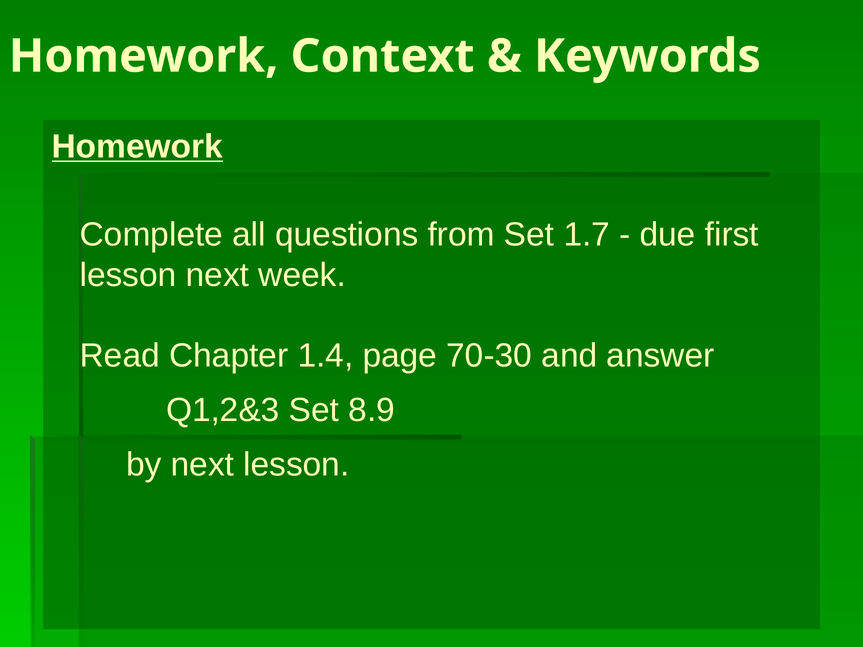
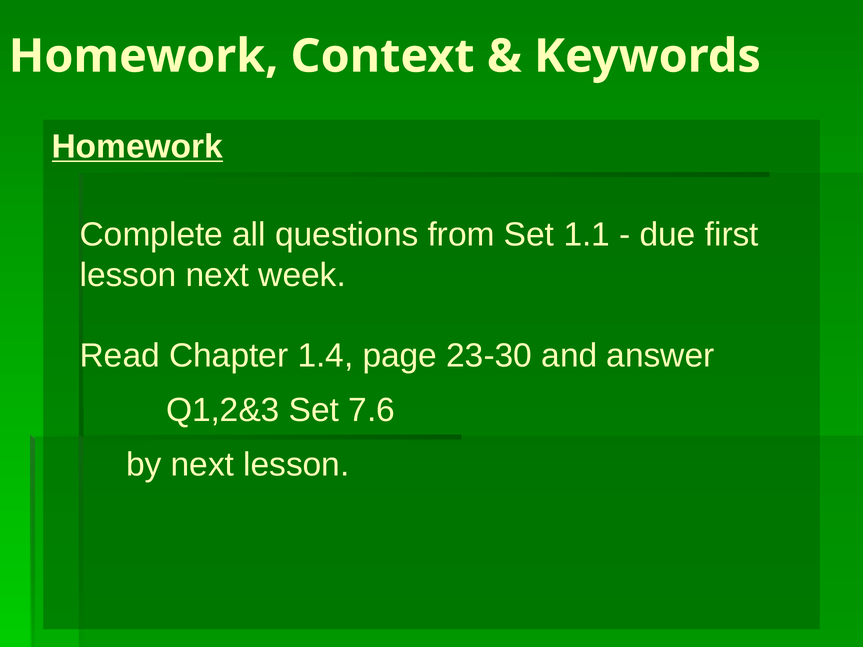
1.7: 1.7 -> 1.1 (587, 235)
70-30: 70-30 -> 23-30 (489, 356)
8.9: 8.9 -> 7.6 (372, 410)
